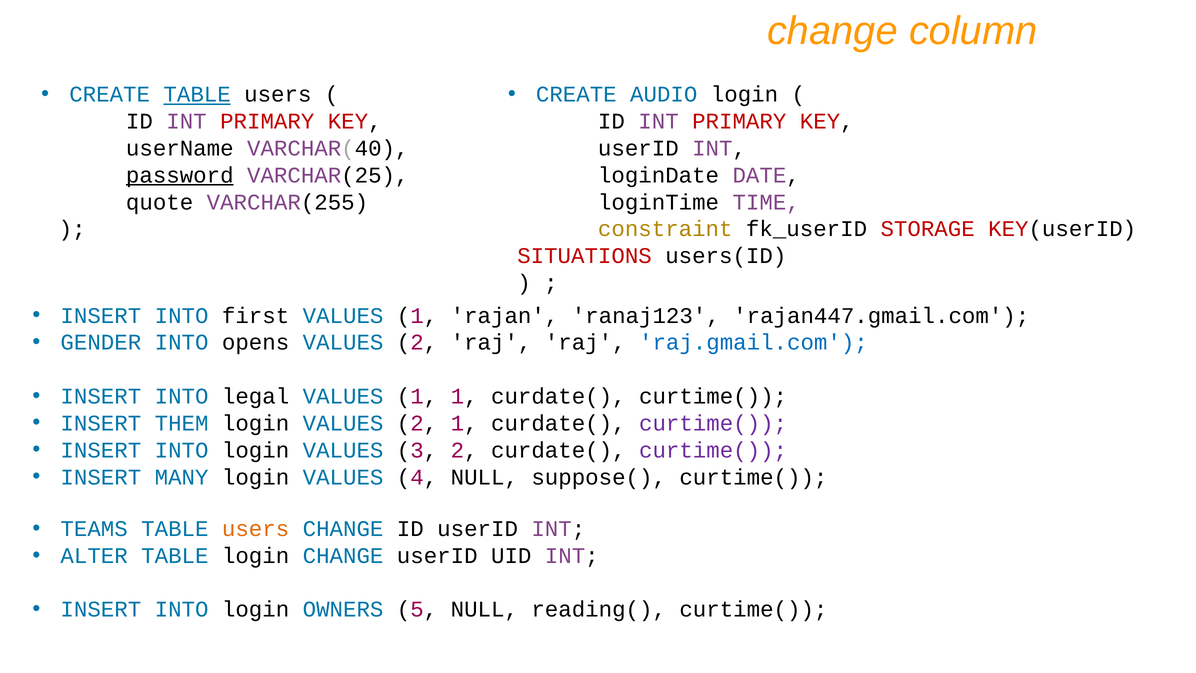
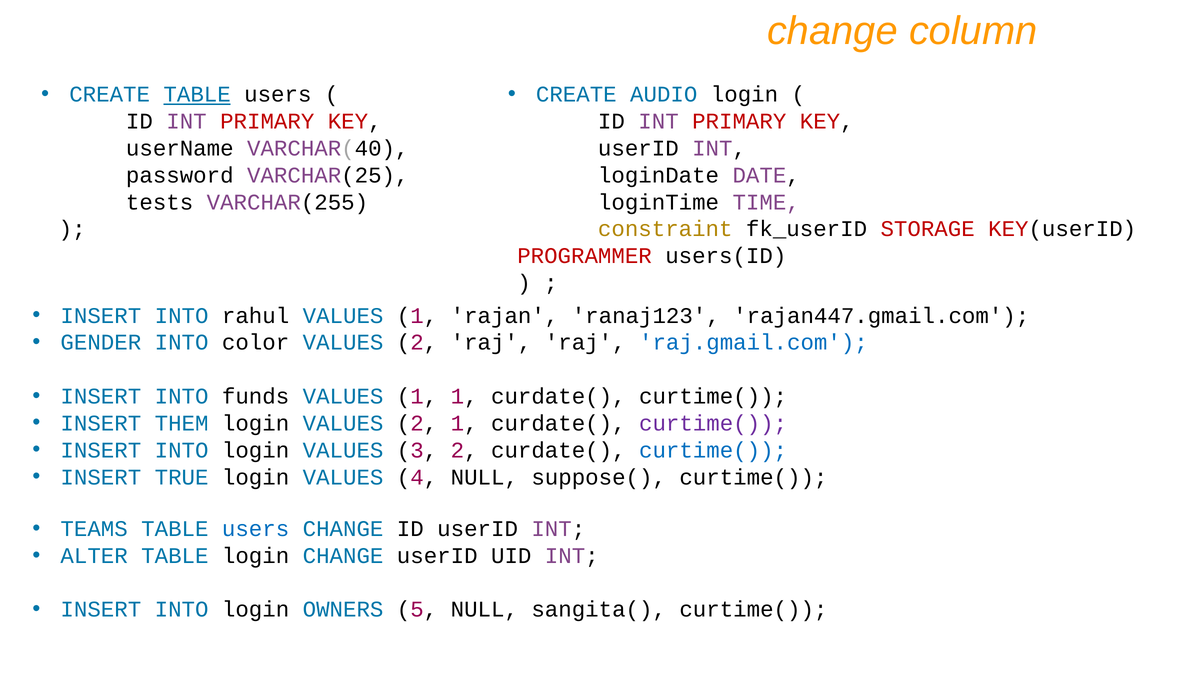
password underline: present -> none (180, 175)
quote: quote -> tests (160, 202)
SITUATIONS: SITUATIONS -> PROGRAMMER (585, 256)
first: first -> rahul (256, 315)
opens: opens -> color (256, 342)
legal: legal -> funds (256, 396)
curtime( colour: purple -> blue (713, 450)
MANY: MANY -> TRUE (182, 477)
users colour: orange -> blue (256, 529)
reading(: reading( -> sangita( (599, 609)
